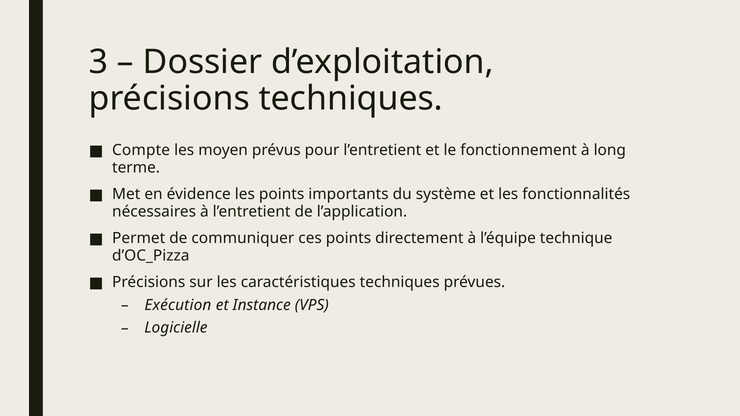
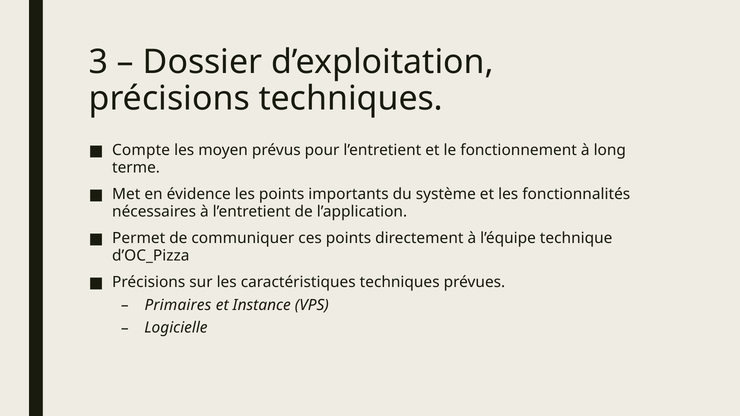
Exécution: Exécution -> Primaires (178, 305)
